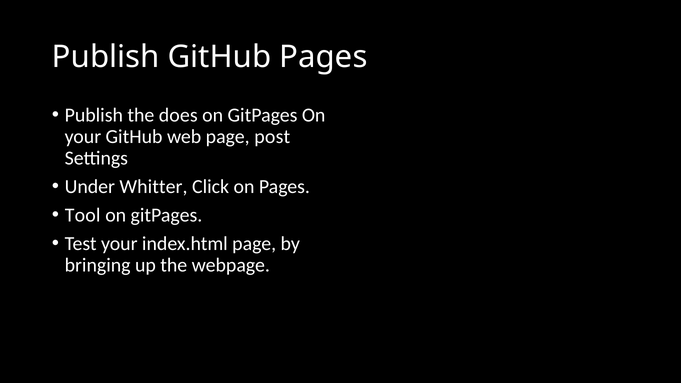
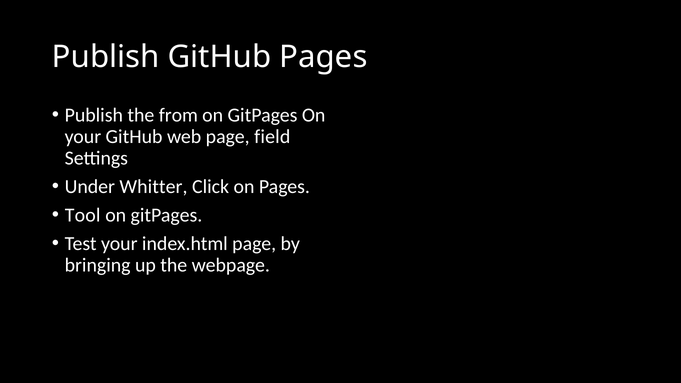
does: does -> from (178, 115)
post: post -> field (272, 137)
